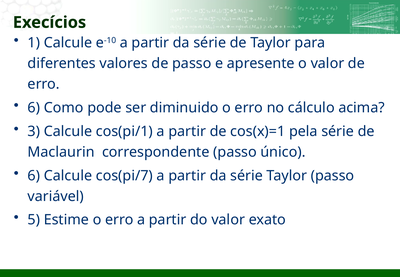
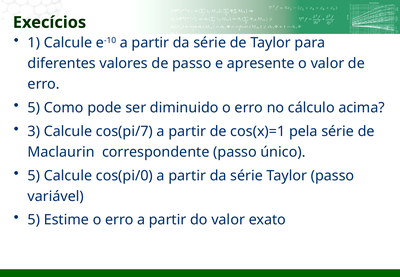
6: 6 -> 5 (34, 108)
cos(pi/1: cos(pi/1 -> cos(pi/7 (124, 131)
6: 6 -> 5 (34, 176)
cos(pi/7: cos(pi/7 -> cos(pi/0 (124, 176)
